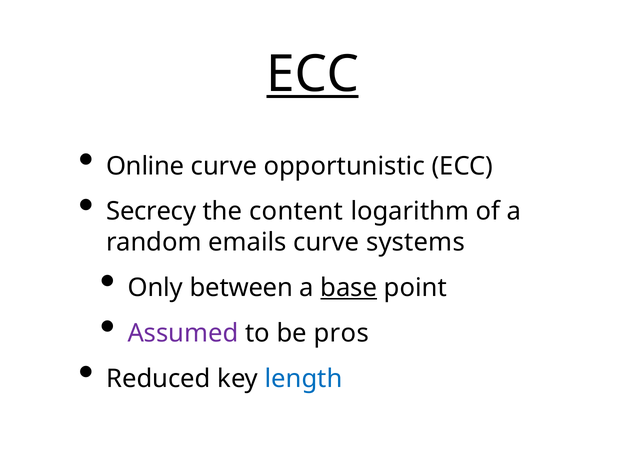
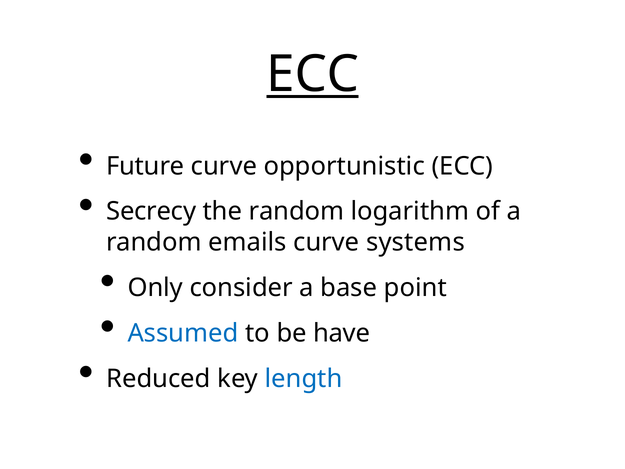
Online: Online -> Future (145, 166)
the content: content -> random (296, 211)
between: between -> consider (241, 288)
base underline: present -> none (349, 288)
Assumed colour: purple -> blue (183, 333)
pros: pros -> have (342, 333)
